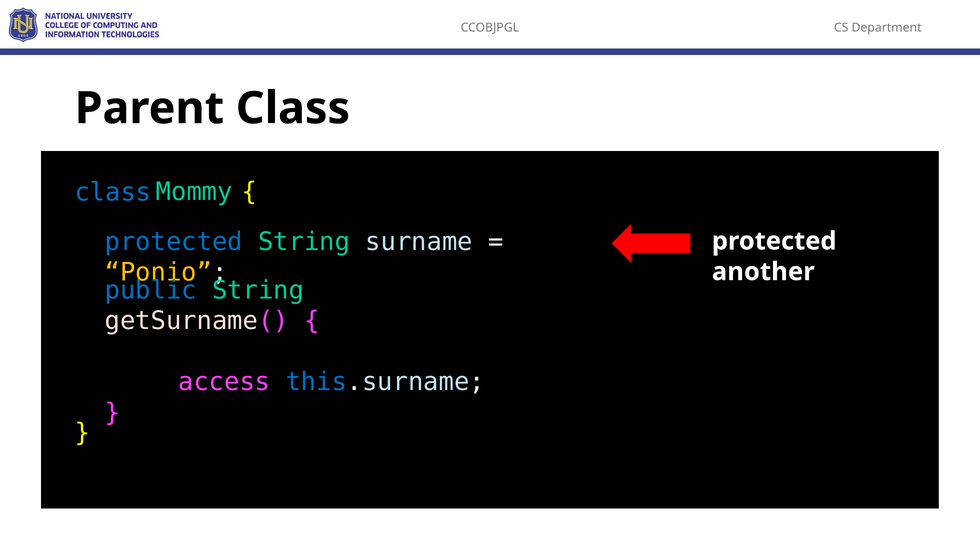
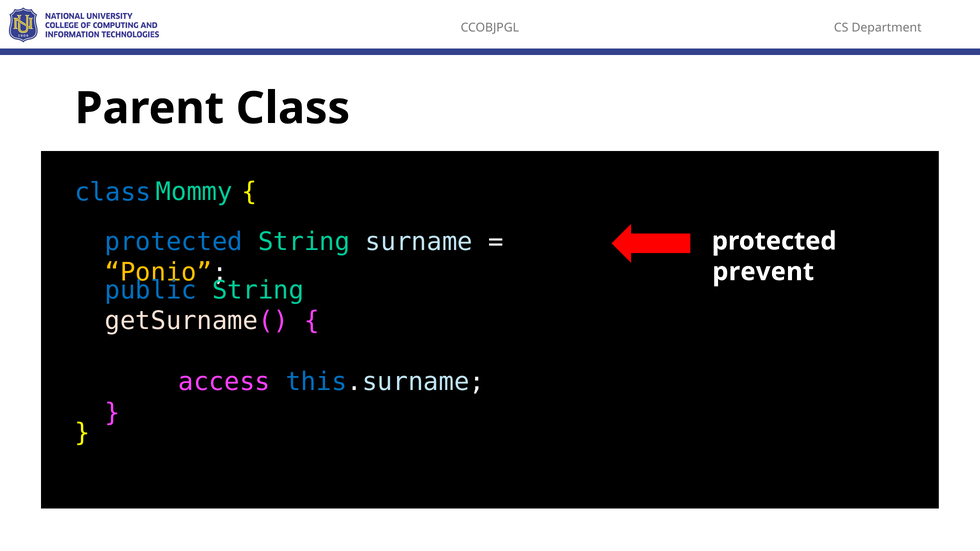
another: another -> prevent (763, 272)
